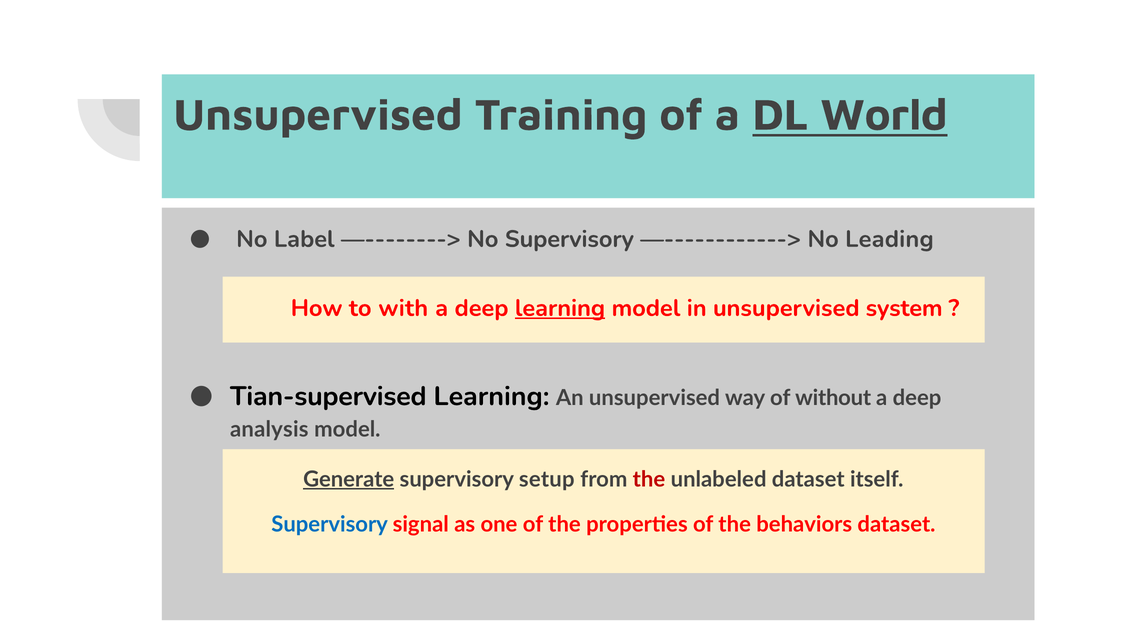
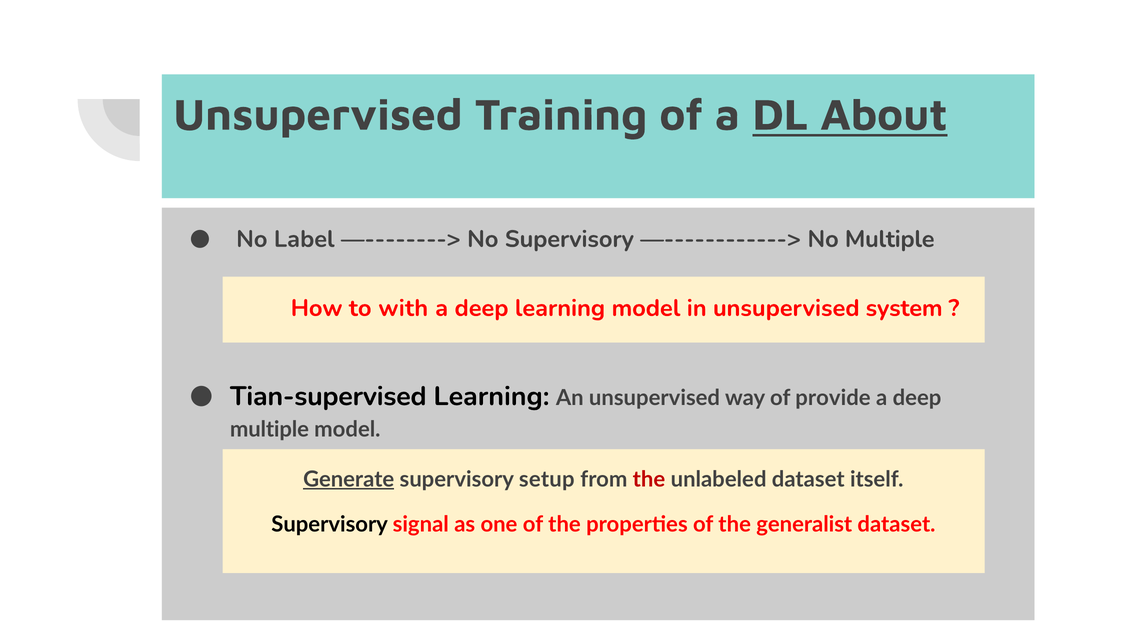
World: World -> About (884, 115)
No Leading: Leading -> Multiple (890, 239)
learning underline: present -> none (560, 308)
without: without -> provide (833, 398)
analysis: analysis -> multiple (269, 430)
Supervisory colour: blue -> black (330, 525)
behaviors: behaviors -> generalist (804, 525)
